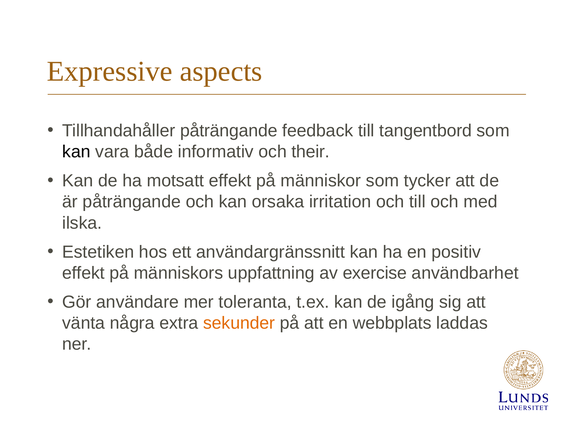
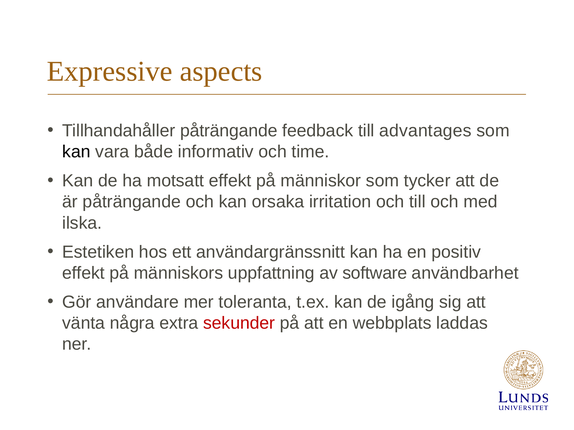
tangentbord: tangentbord -> advantages (425, 131)
their: their -> time (310, 152)
exercise: exercise -> software (375, 273)
sekunder colour: orange -> red (239, 323)
